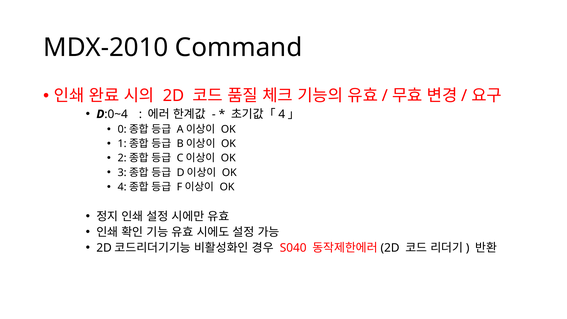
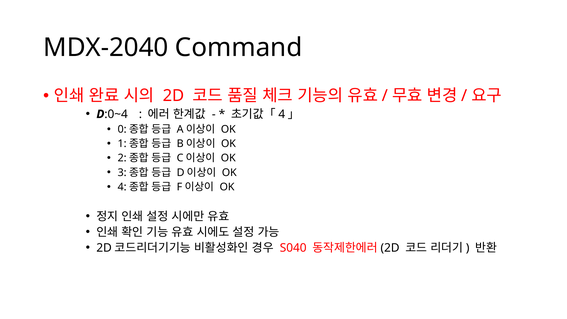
MDX-2010: MDX-2010 -> MDX-2040 (106, 48)
